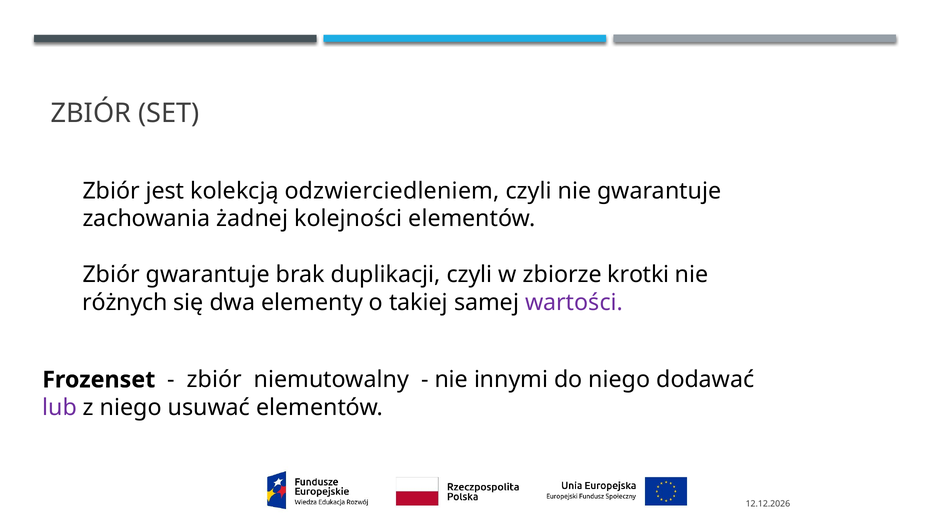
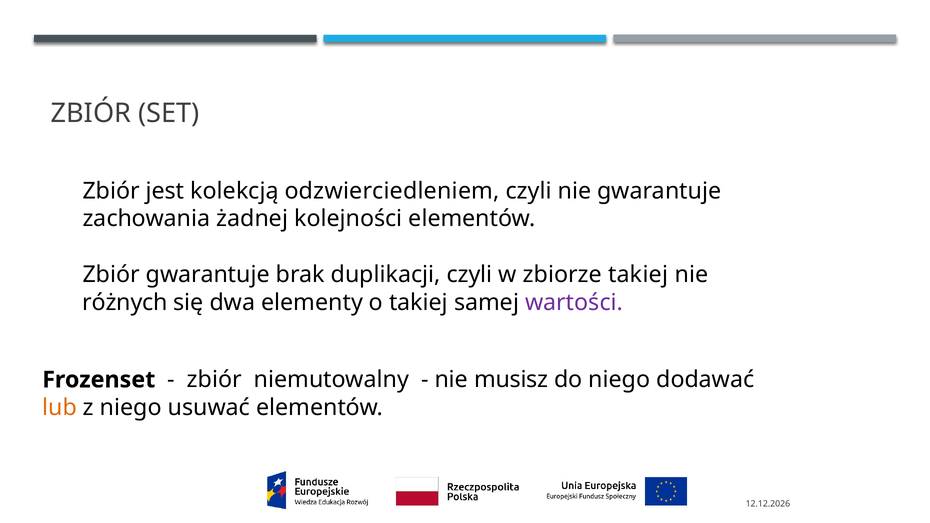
zbiorze krotki: krotki -> takiej (638, 275)
innymi: innymi -> musisz (511, 380)
lub colour: purple -> orange (60, 408)
